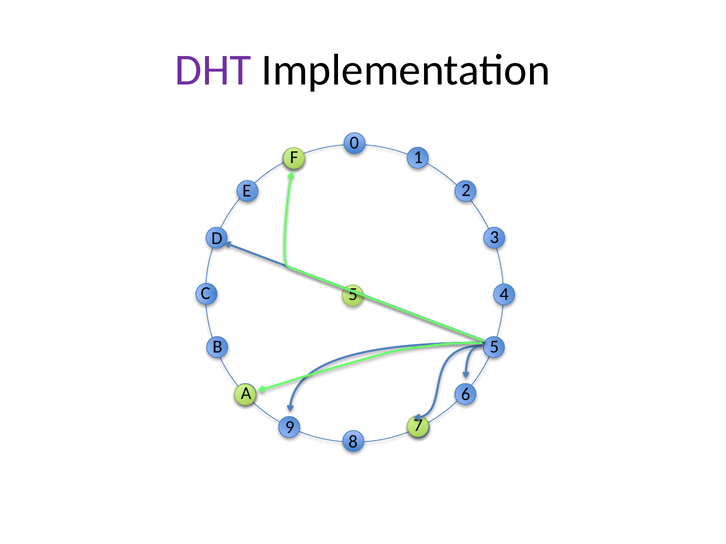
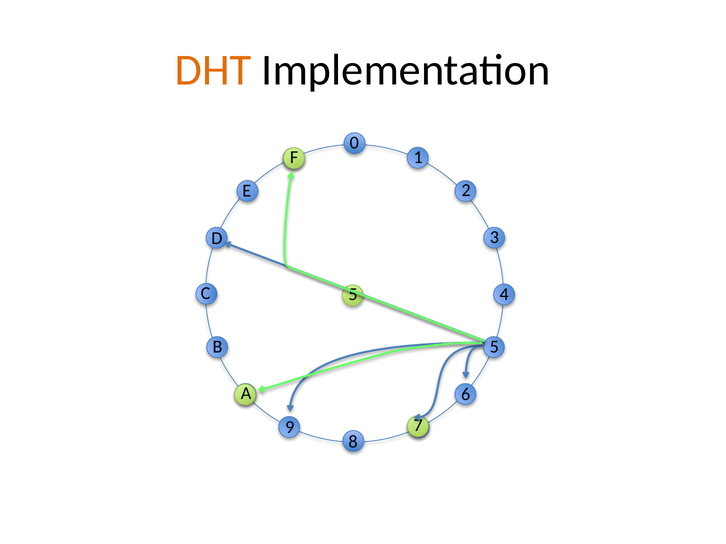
DHT colour: purple -> orange (213, 70)
